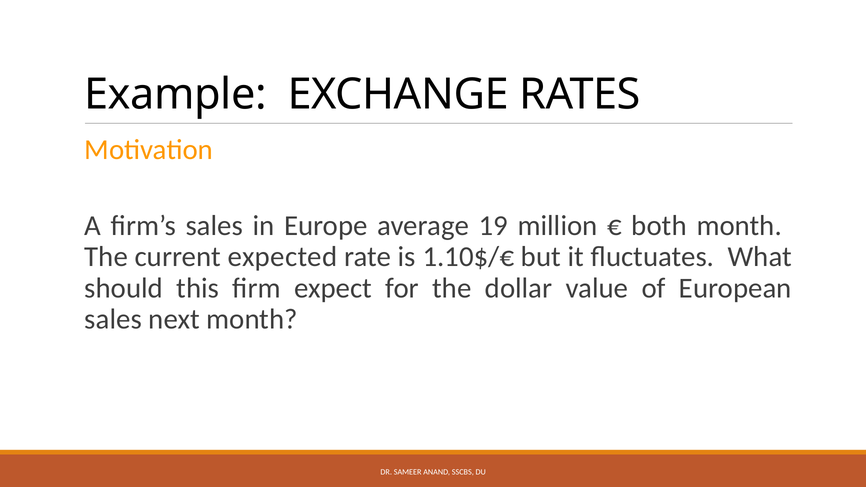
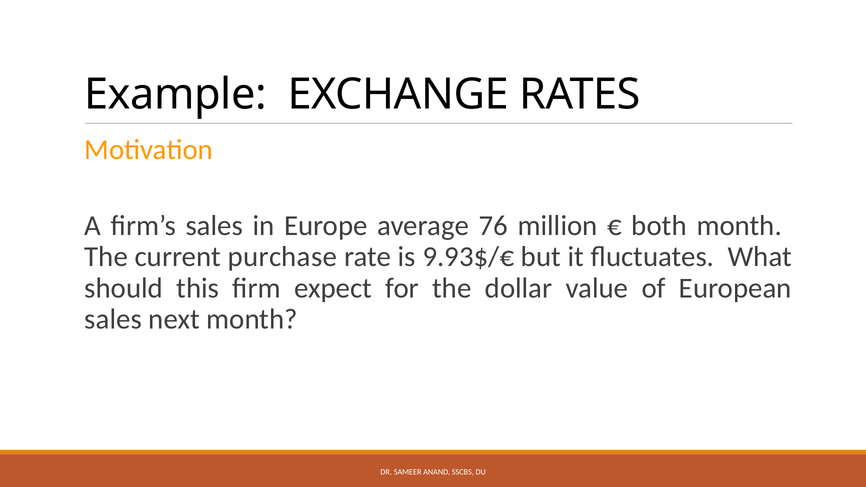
19: 19 -> 76 (493, 226)
expected: expected -> purchase (282, 257)
1.10$/€: 1.10$/€ -> 9.93$/€ (468, 257)
